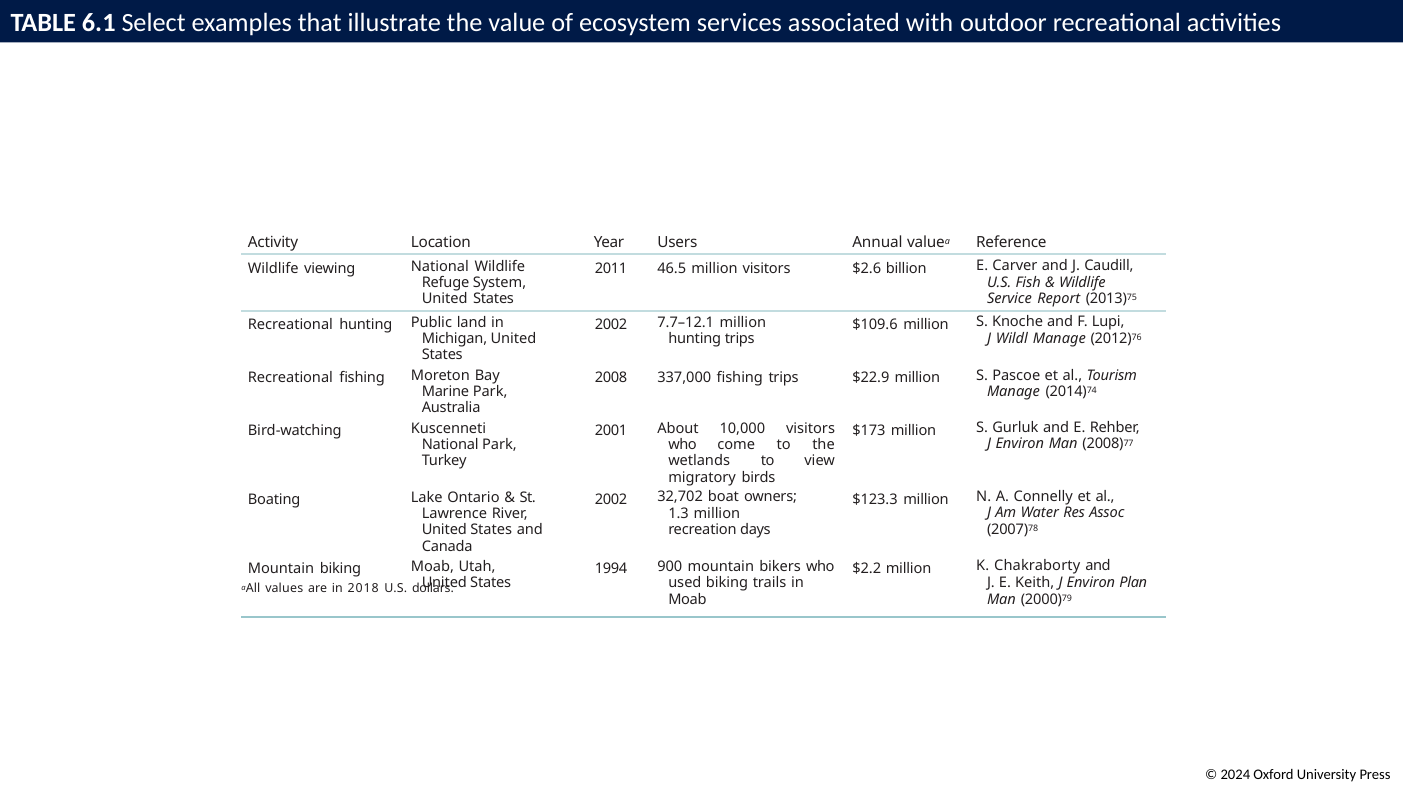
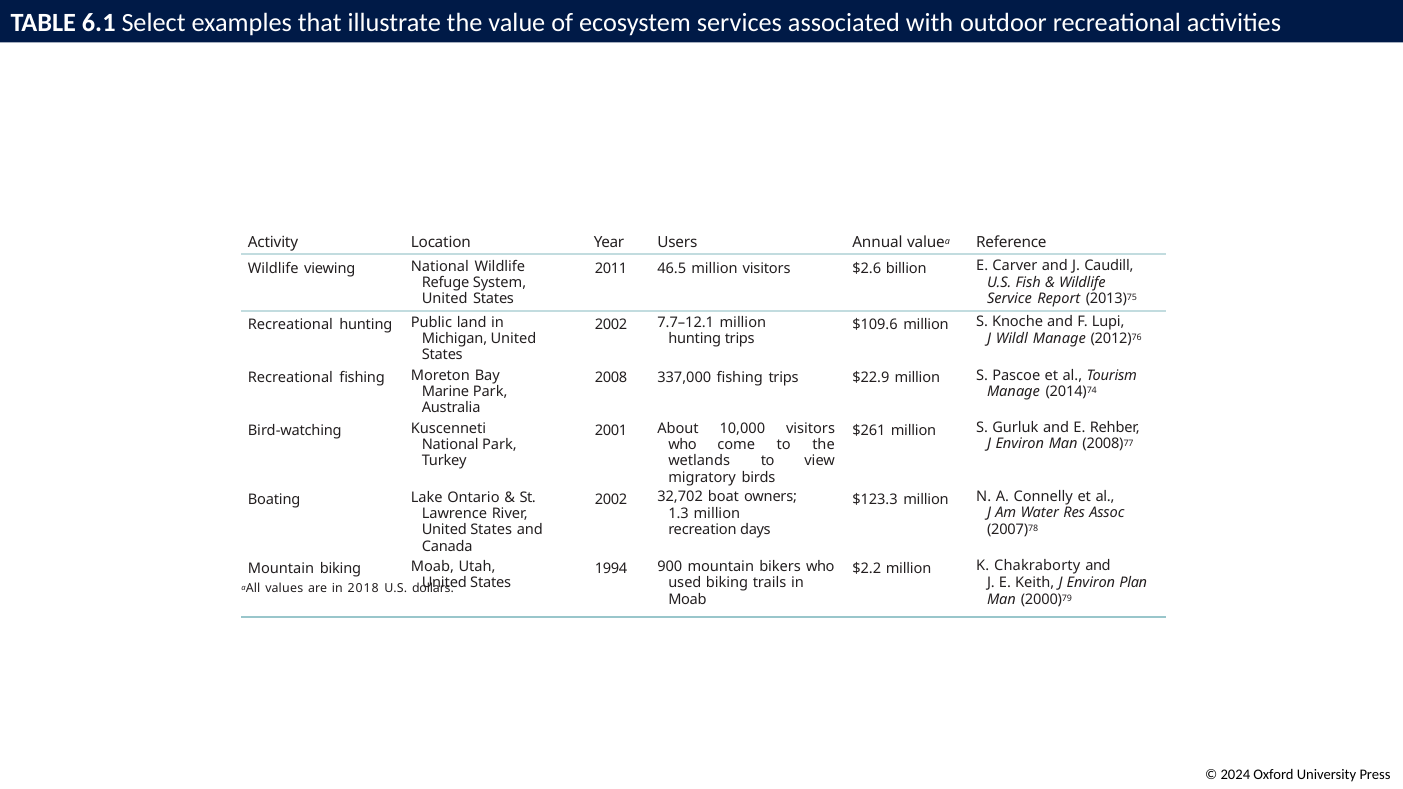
$173: $173 -> $261 (869, 430)
